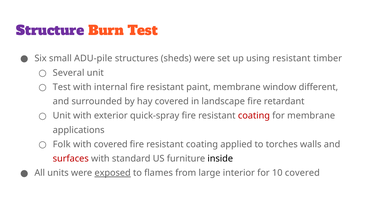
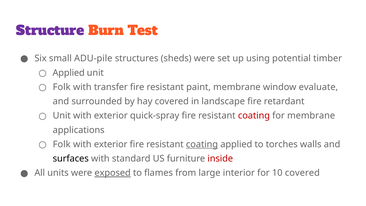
using resistant: resistant -> potential (291, 58)
Several: Several -> Applied (69, 73)
Test: Test -> Folk (62, 87)
internal: internal -> transfer (111, 87)
different: different -> evaluate (318, 87)
covered: covered -> exterior (111, 144)
coating underline: none -> present (202, 144)
surfaces colour: red -> black (71, 159)
inside colour: black -> red (220, 159)
